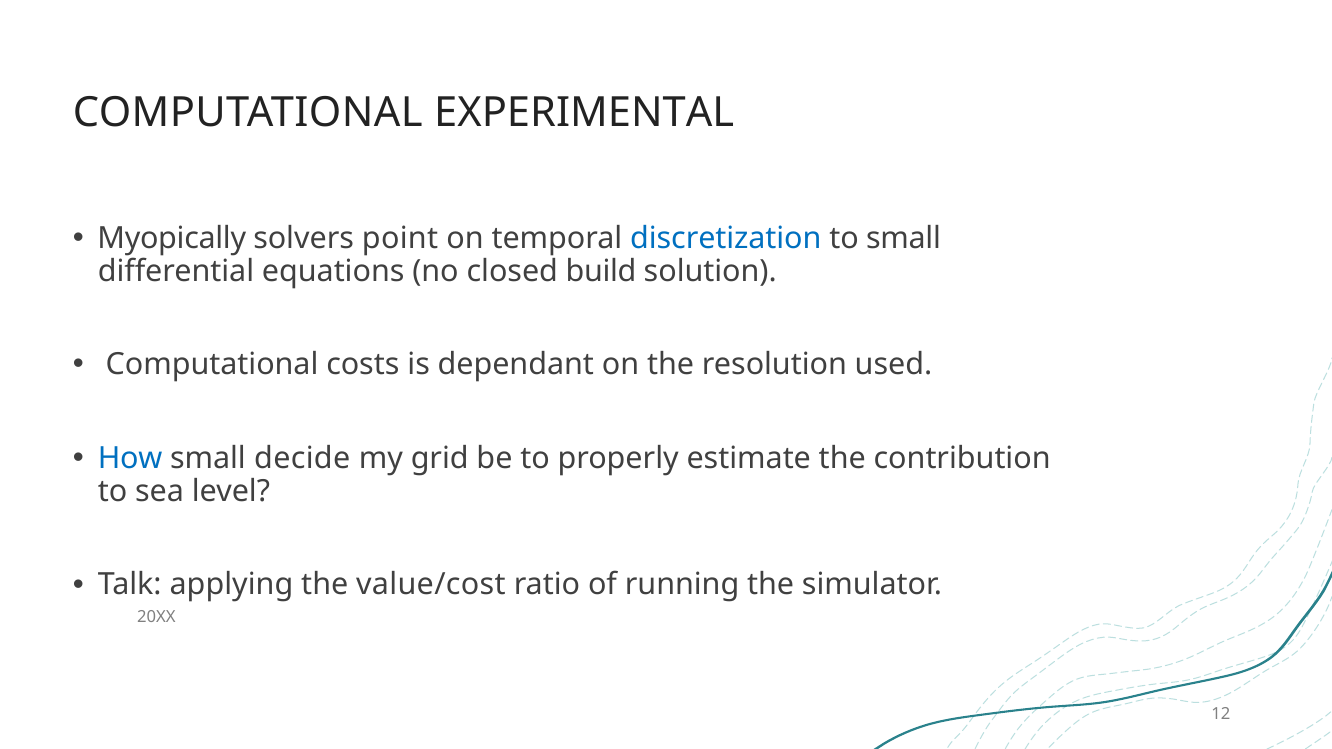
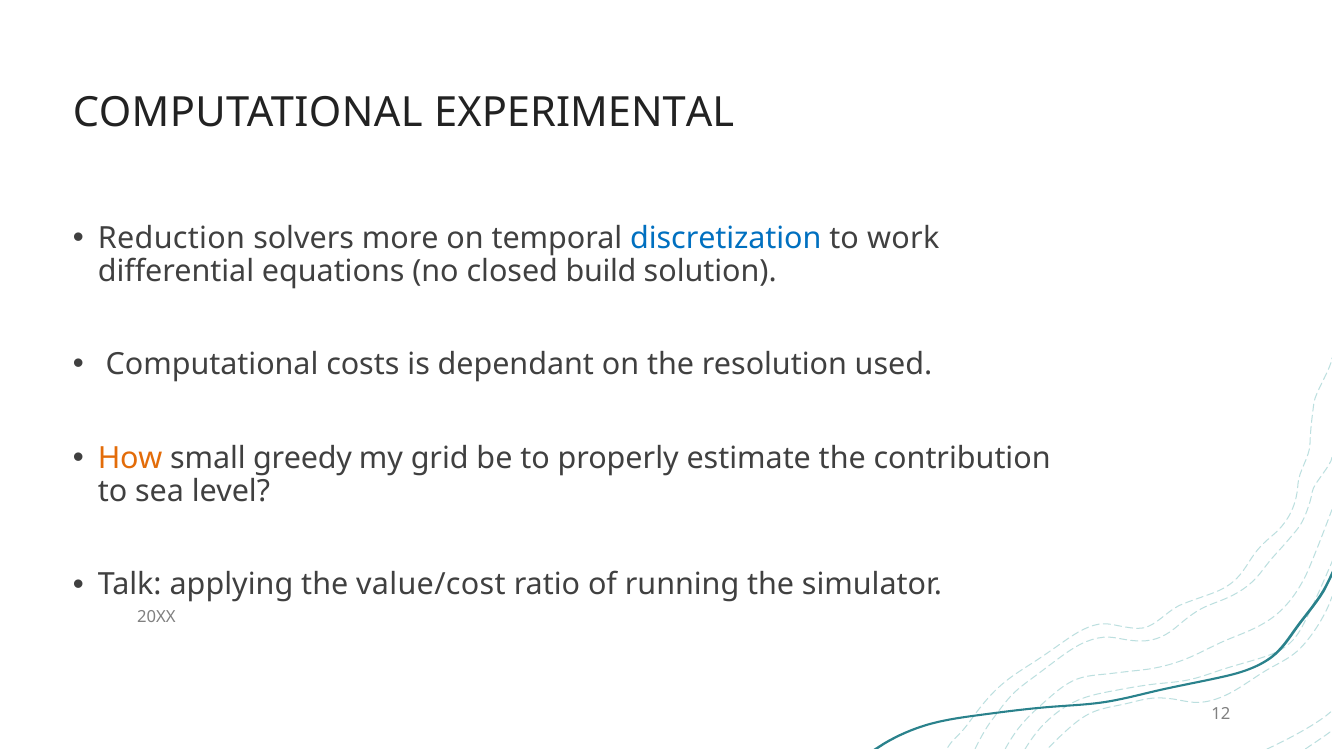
Myopically: Myopically -> Reduction (171, 238)
point: point -> more (400, 238)
to small: small -> work (903, 238)
How colour: blue -> orange (130, 458)
decide: decide -> greedy (303, 458)
